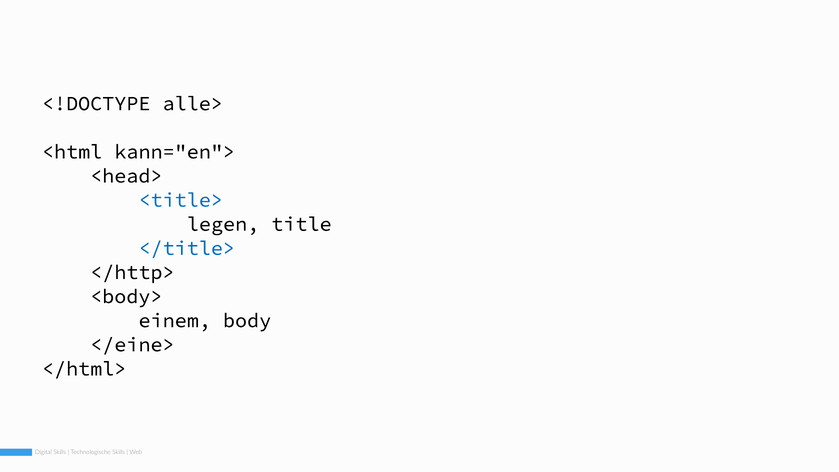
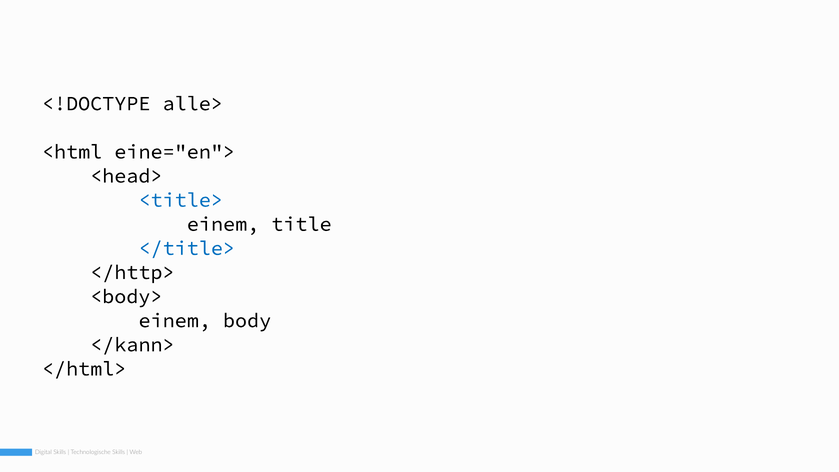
kann="en">: kann="en"> -> eine="en"> (175, 152)
legen: legen -> einem (223, 224)
</eine>: </eine> -> </kann> (132, 345)
